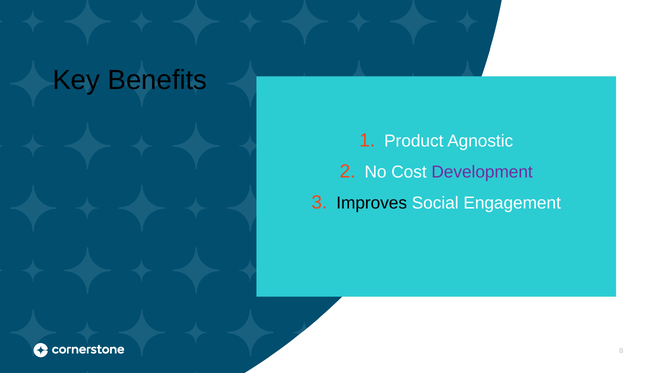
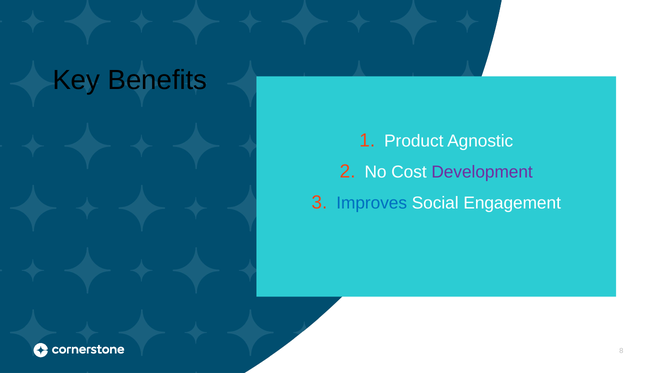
Improves colour: black -> blue (372, 203)
